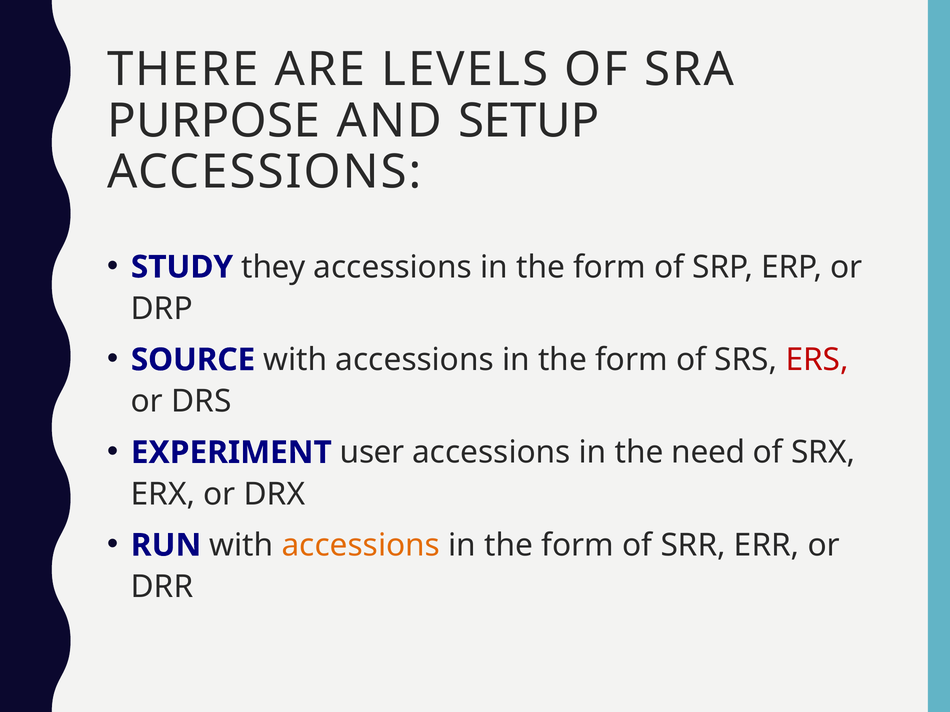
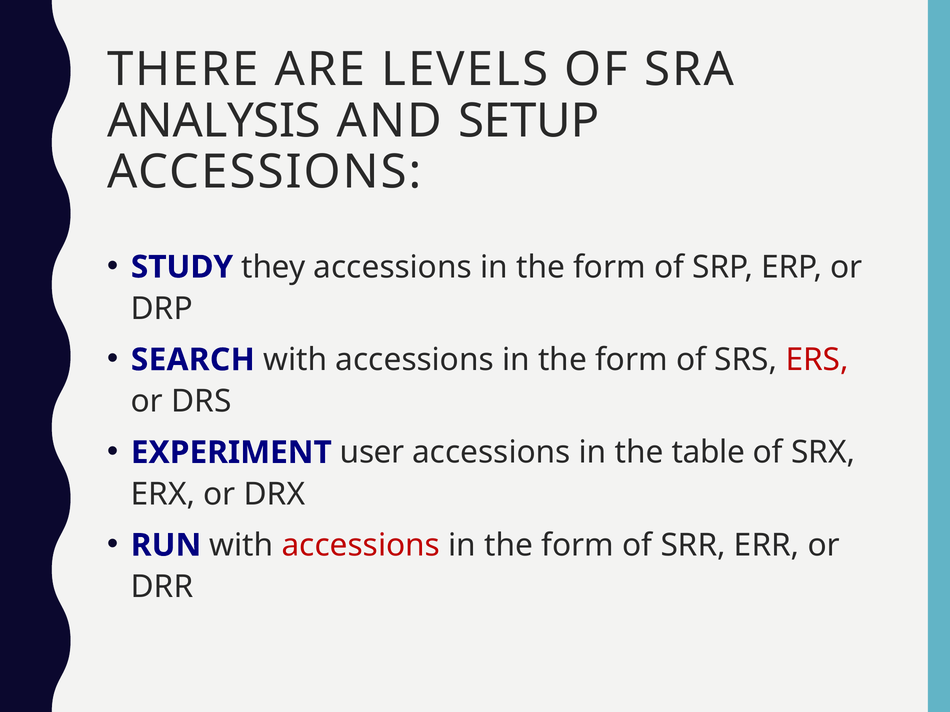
PURPOSE: PURPOSE -> ANALYSIS (214, 121)
SOURCE: SOURCE -> SEARCH (193, 360)
need: need -> table (708, 453)
accessions colour: orange -> red (361, 546)
